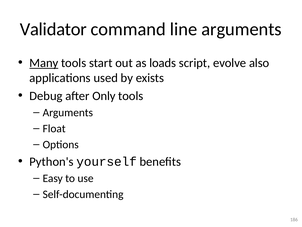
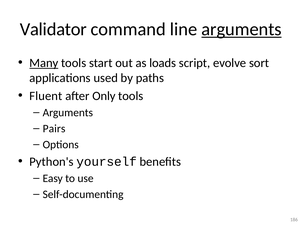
arguments underline: none -> present (242, 29)
also: also -> sort (259, 63)
exists: exists -> paths (150, 78)
Debug: Debug -> Fluent (46, 96)
Float: Float -> Pairs (54, 128)
